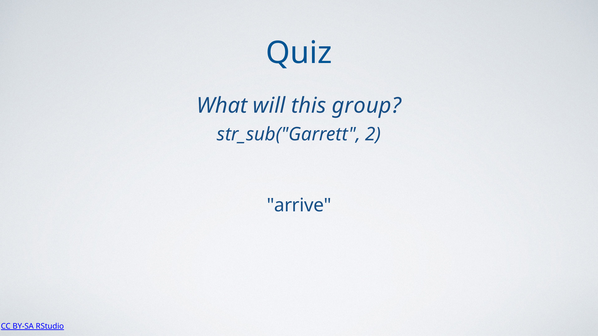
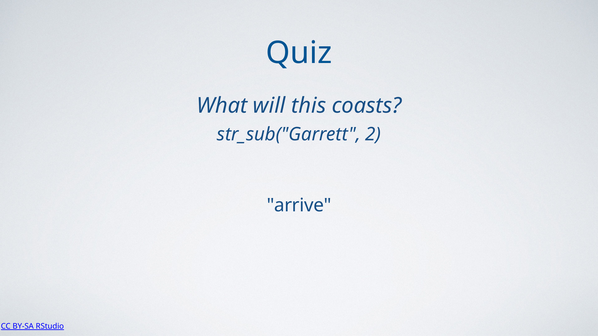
group: group -> coasts (367, 106)
